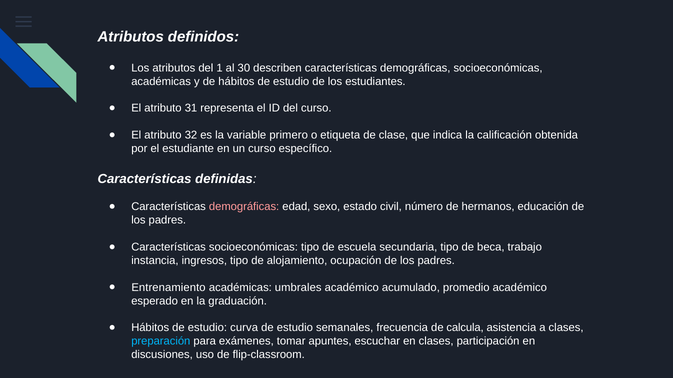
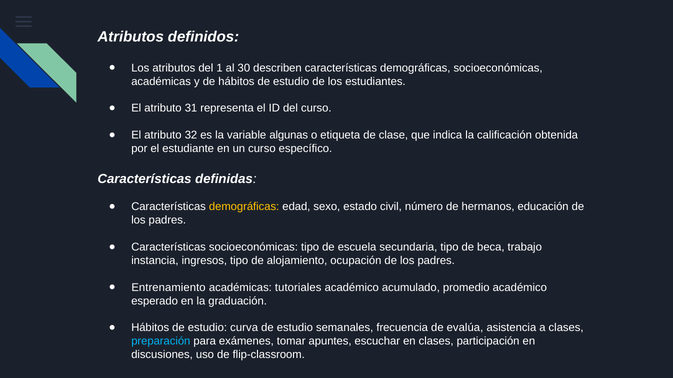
primero: primero -> algunas (289, 135)
demográficas colour: pink -> yellow (244, 207)
umbrales: umbrales -> tutoriales (298, 288)
calcula: calcula -> evalúa (465, 328)
